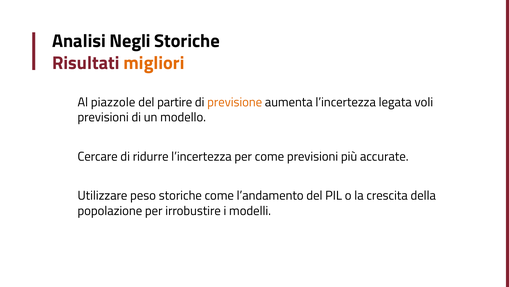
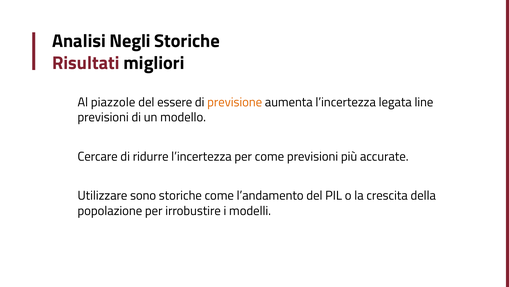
migliori colour: orange -> black (154, 63)
partire: partire -> essere (175, 102)
voli: voli -> line (424, 102)
peso: peso -> sono (143, 195)
